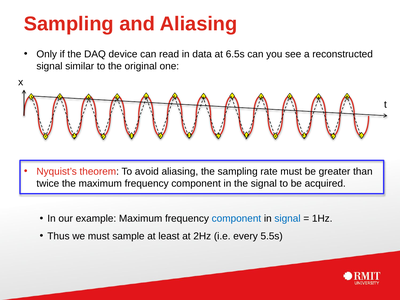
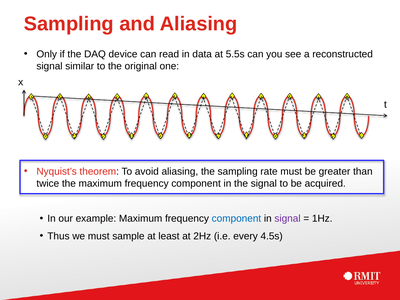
6.5s: 6.5s -> 5.5s (235, 54)
signal colour: blue -> purple (288, 219)
5.5s: 5.5s -> 4.5s (272, 236)
